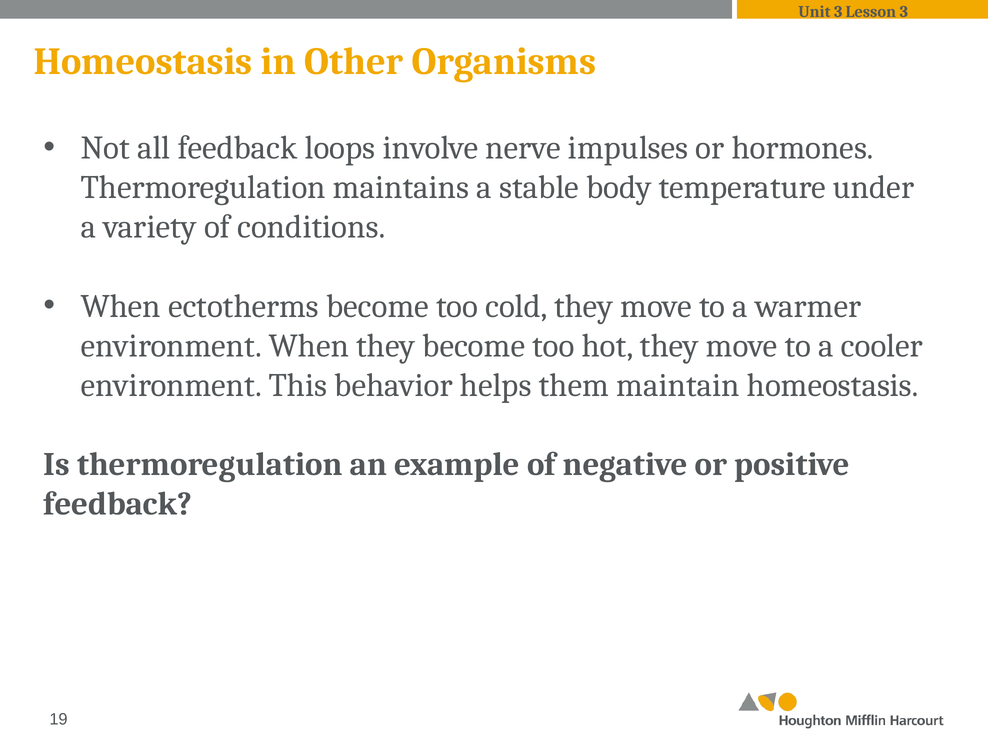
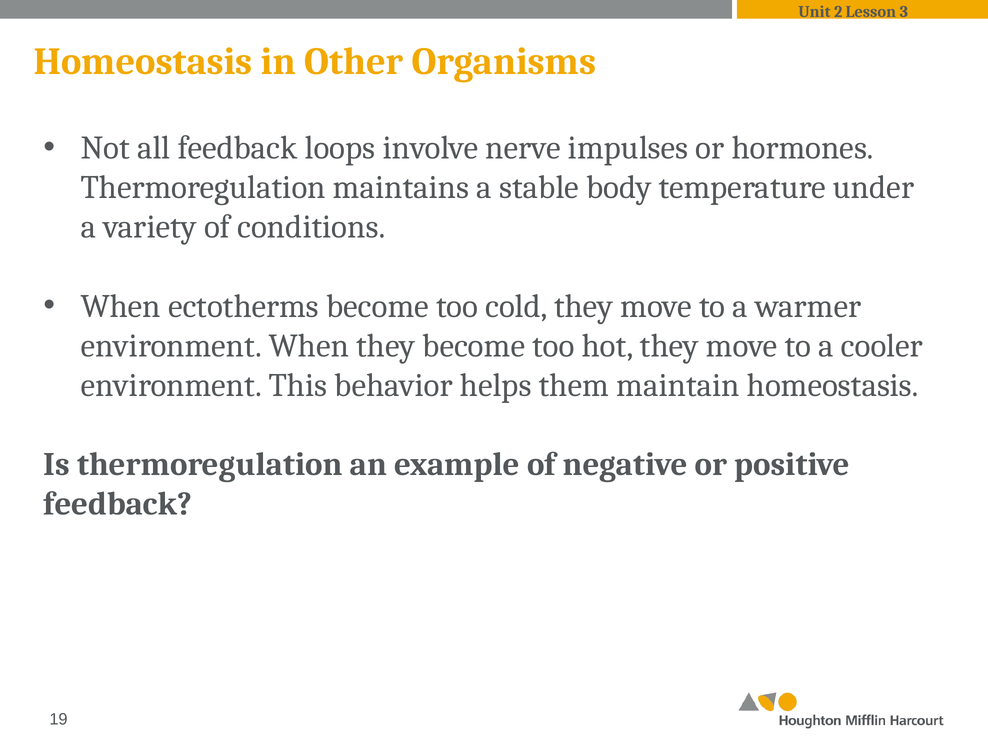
Unit 3: 3 -> 2 (838, 12)
